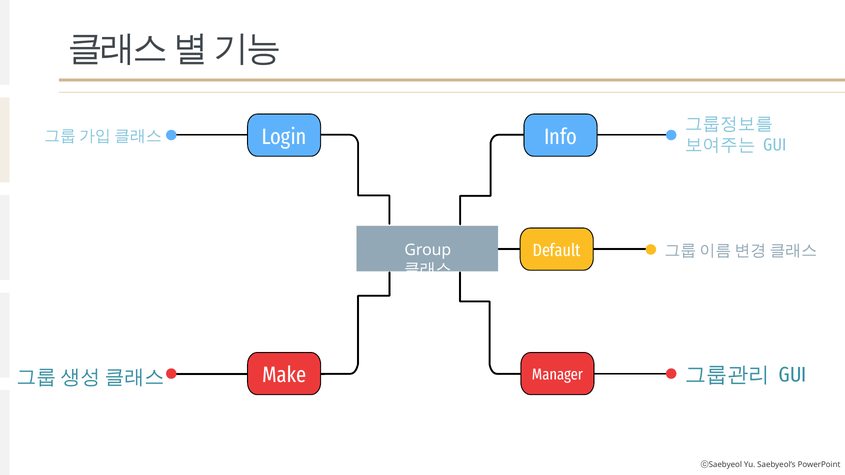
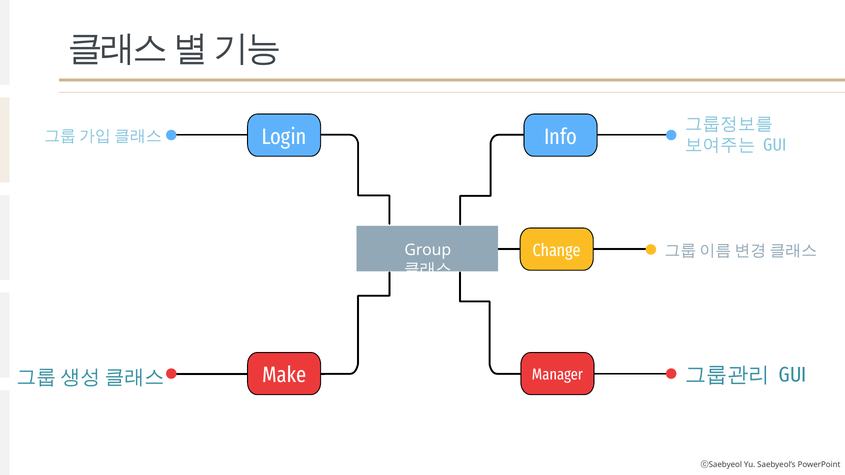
Default: Default -> Change (557, 251)
